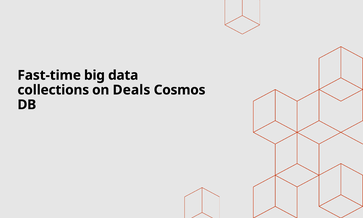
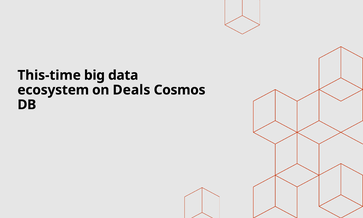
Fast-time: Fast-time -> This-time (49, 75)
collections: collections -> ecosystem (53, 90)
